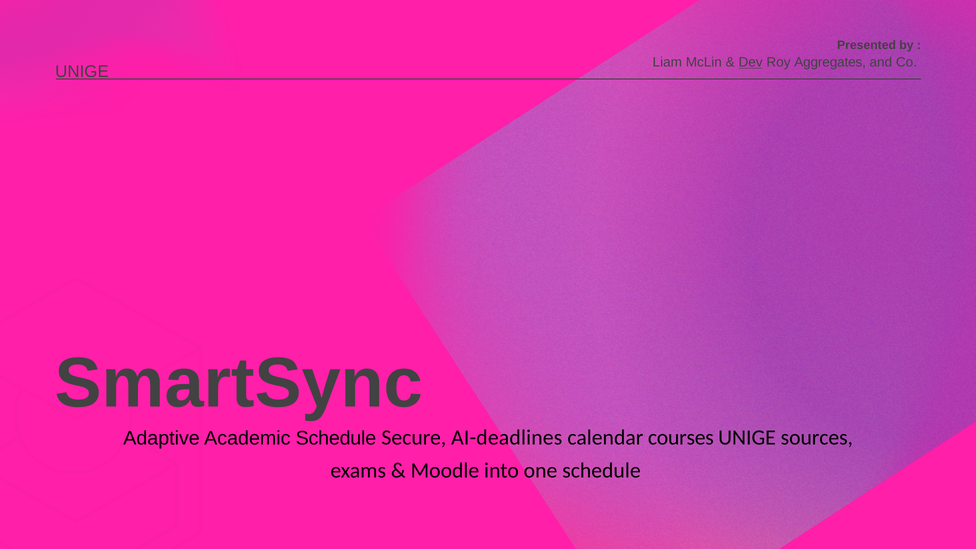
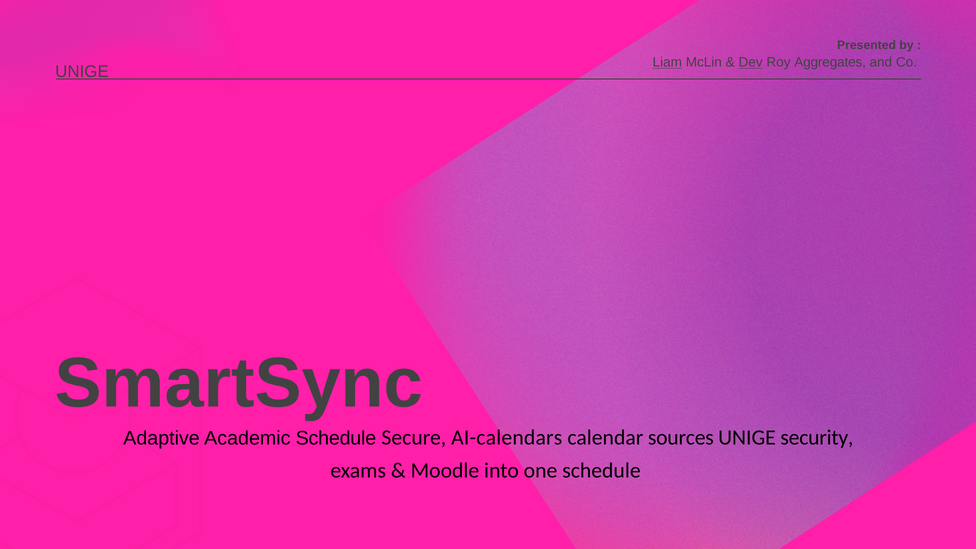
Liam underline: none -> present (667, 62)
AI-deadlines: AI-deadlines -> AI-calendars (507, 438)
courses: courses -> sources (681, 438)
sources: sources -> security (817, 438)
